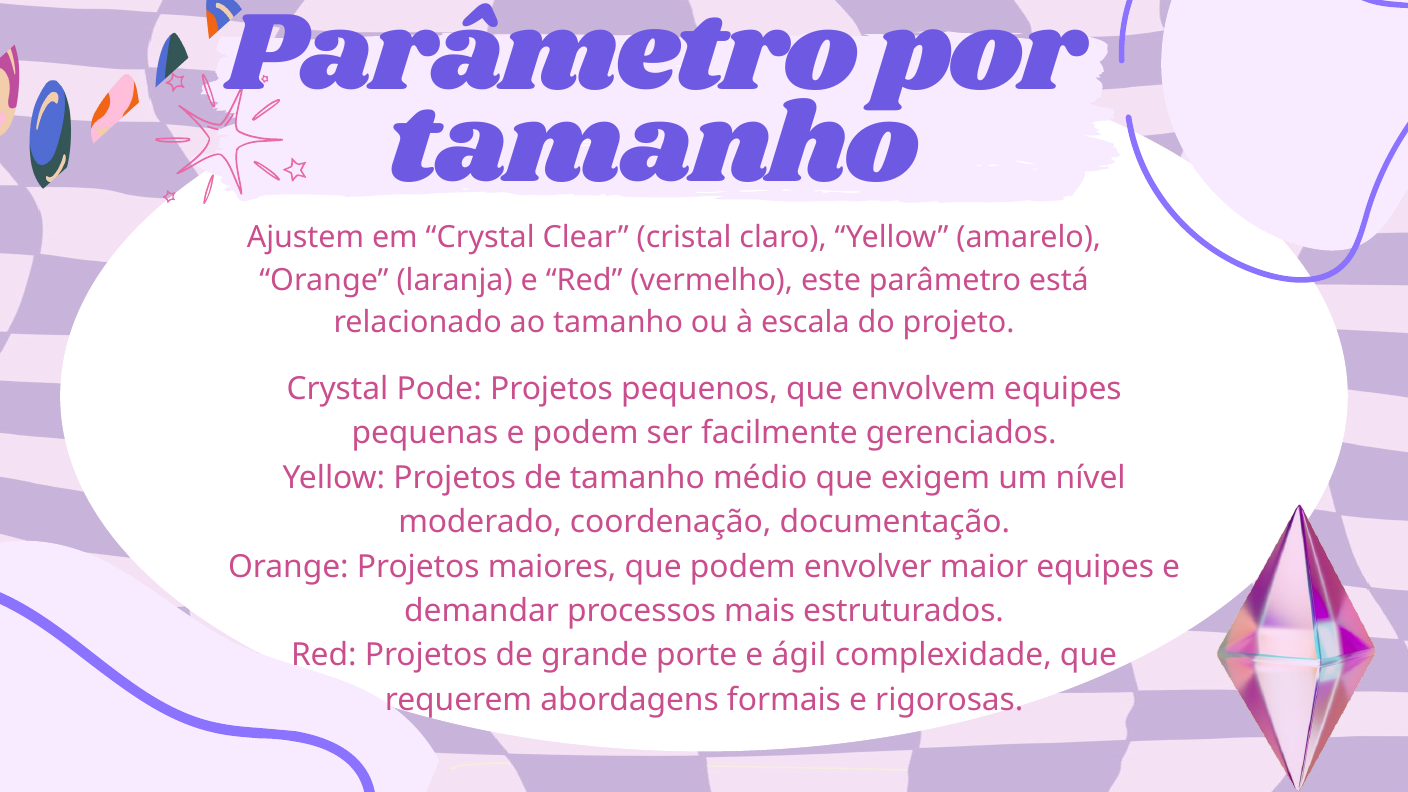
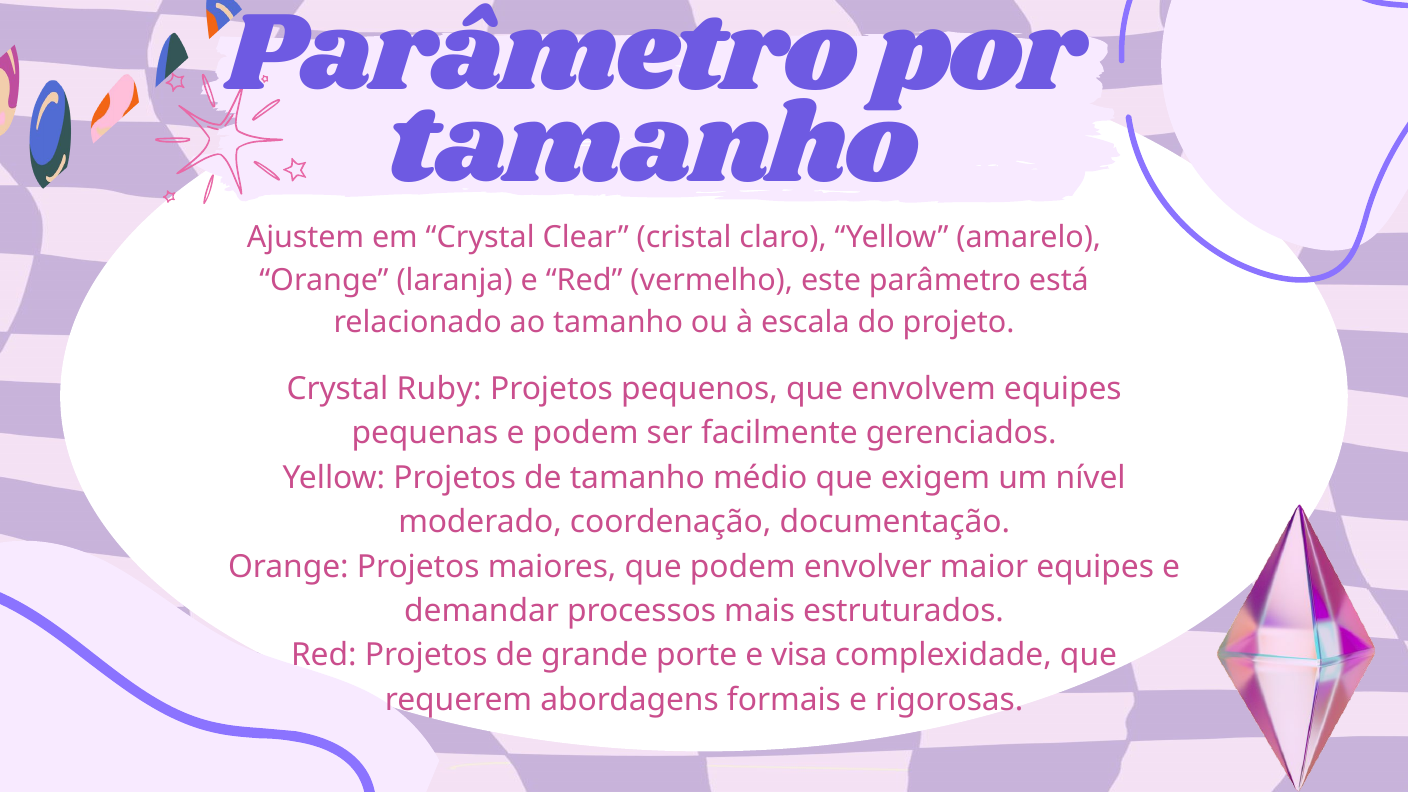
Pode: Pode -> Ruby (439, 389)
ágil: ágil -> visa (799, 655)
